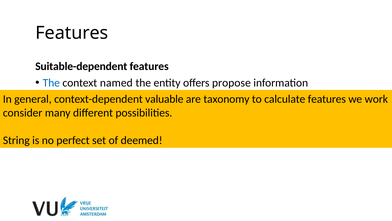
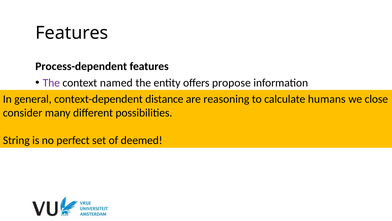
Suitable-dependent: Suitable-dependent -> Process-dependent (81, 66)
The colour: blue -> purple (51, 83)
valuable: valuable -> distance (164, 99)
are taxonomy: taxonomy -> reasoning (226, 99)
calculate features: features -> humans (327, 99)
we work: work -> close (376, 99)
